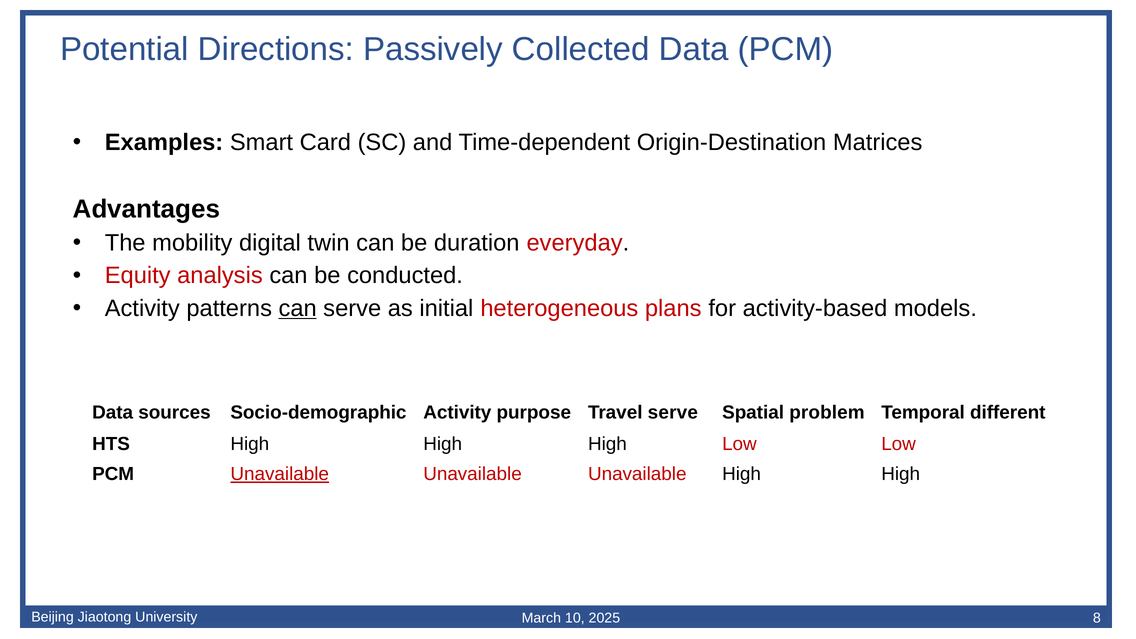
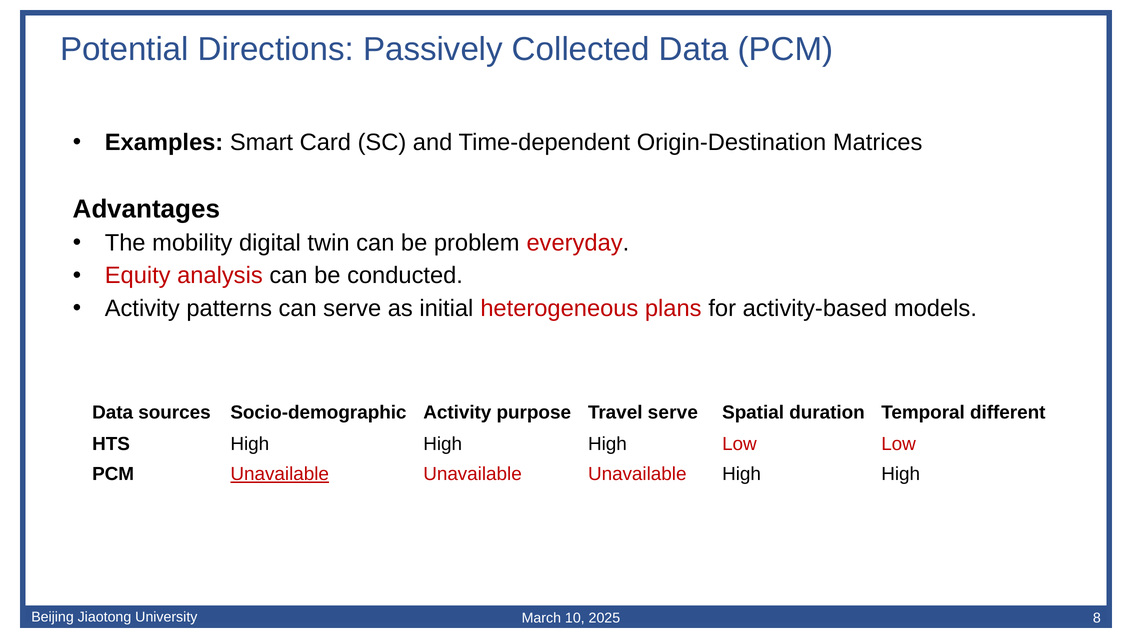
duration: duration -> problem (477, 243)
can underline: present -> none (298, 308)
problem: problem -> duration (827, 413)
